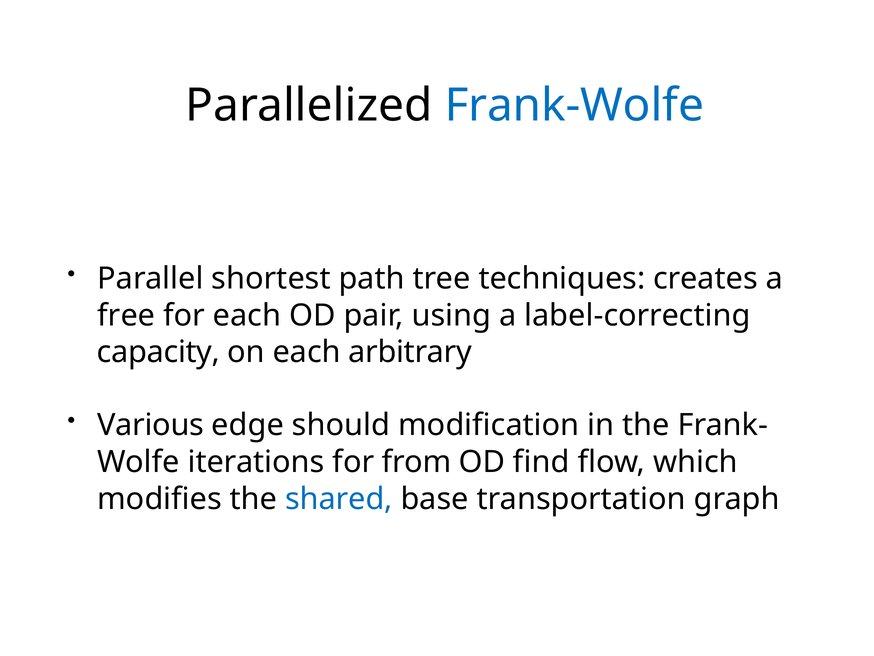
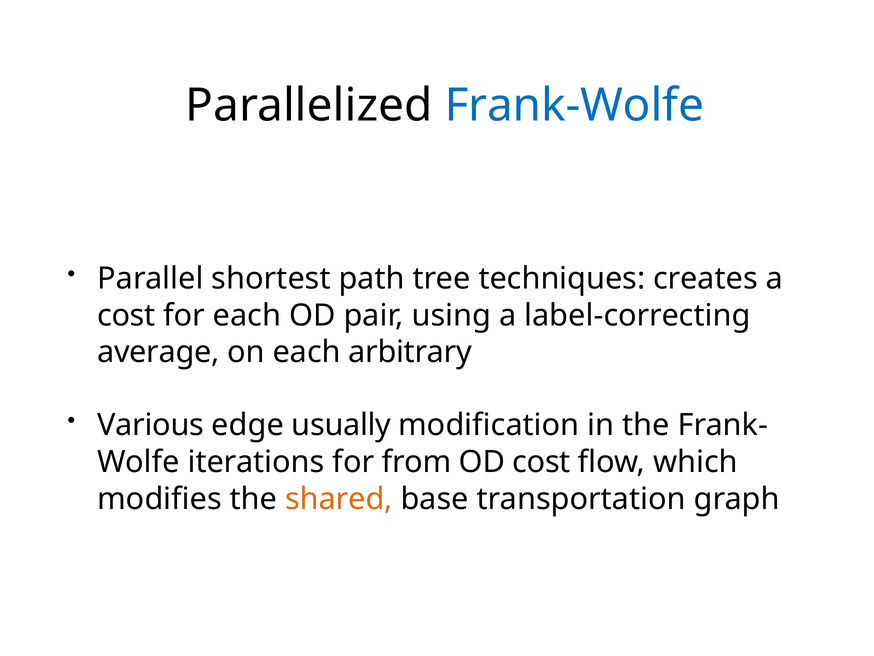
free: free -> cost (126, 315)
capacity: capacity -> average (158, 352)
should: should -> usually (341, 425)
OD find: find -> cost (541, 462)
shared colour: blue -> orange (339, 498)
